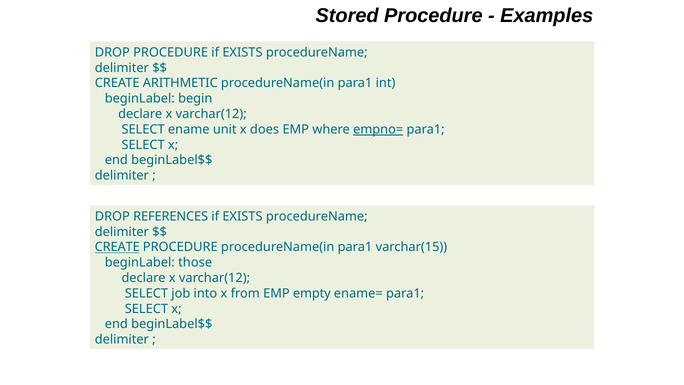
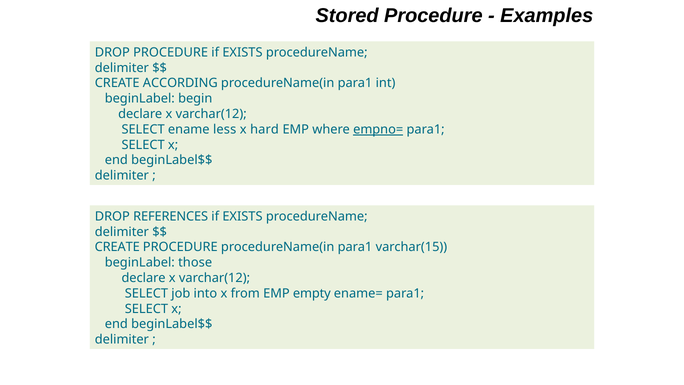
ARITHMETIC: ARITHMETIC -> ACCORDING (180, 83)
unit: unit -> less (225, 129)
does: does -> hard (265, 129)
CREATE underline: present -> none (117, 247)
